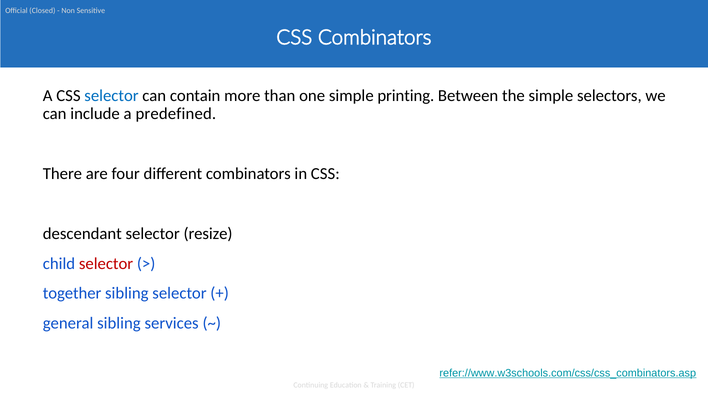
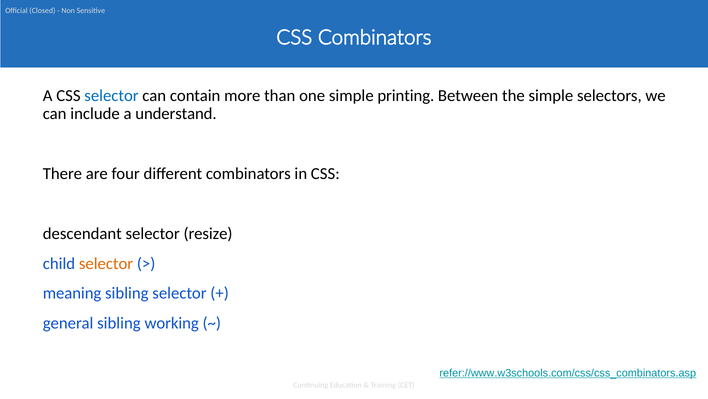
predefined: predefined -> understand (176, 114)
selector colour: red -> orange (106, 263)
together: together -> meaning (72, 293)
services: services -> working (172, 323)
